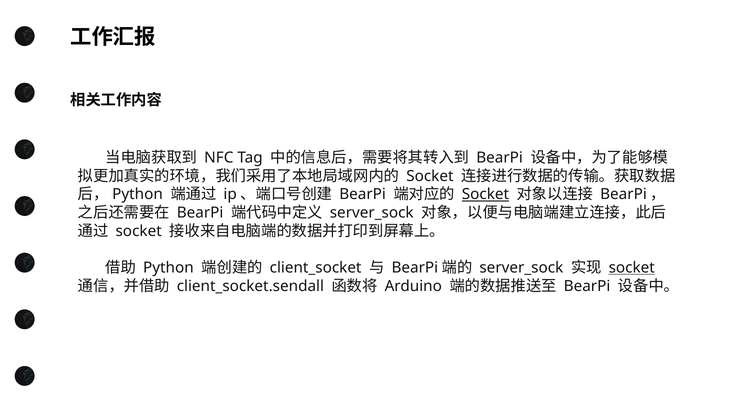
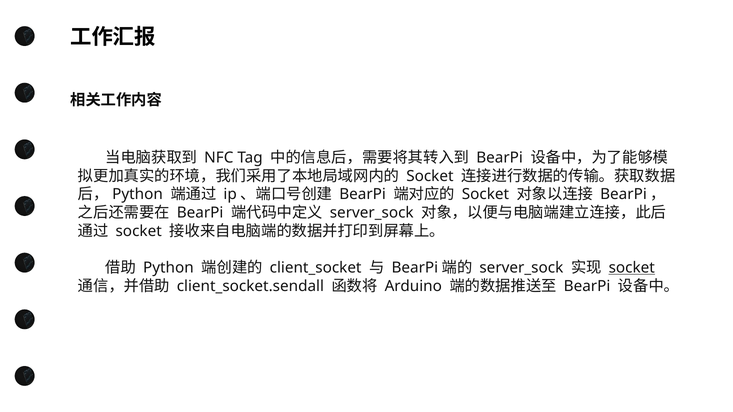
Socket underline: present -> none (485, 195)
